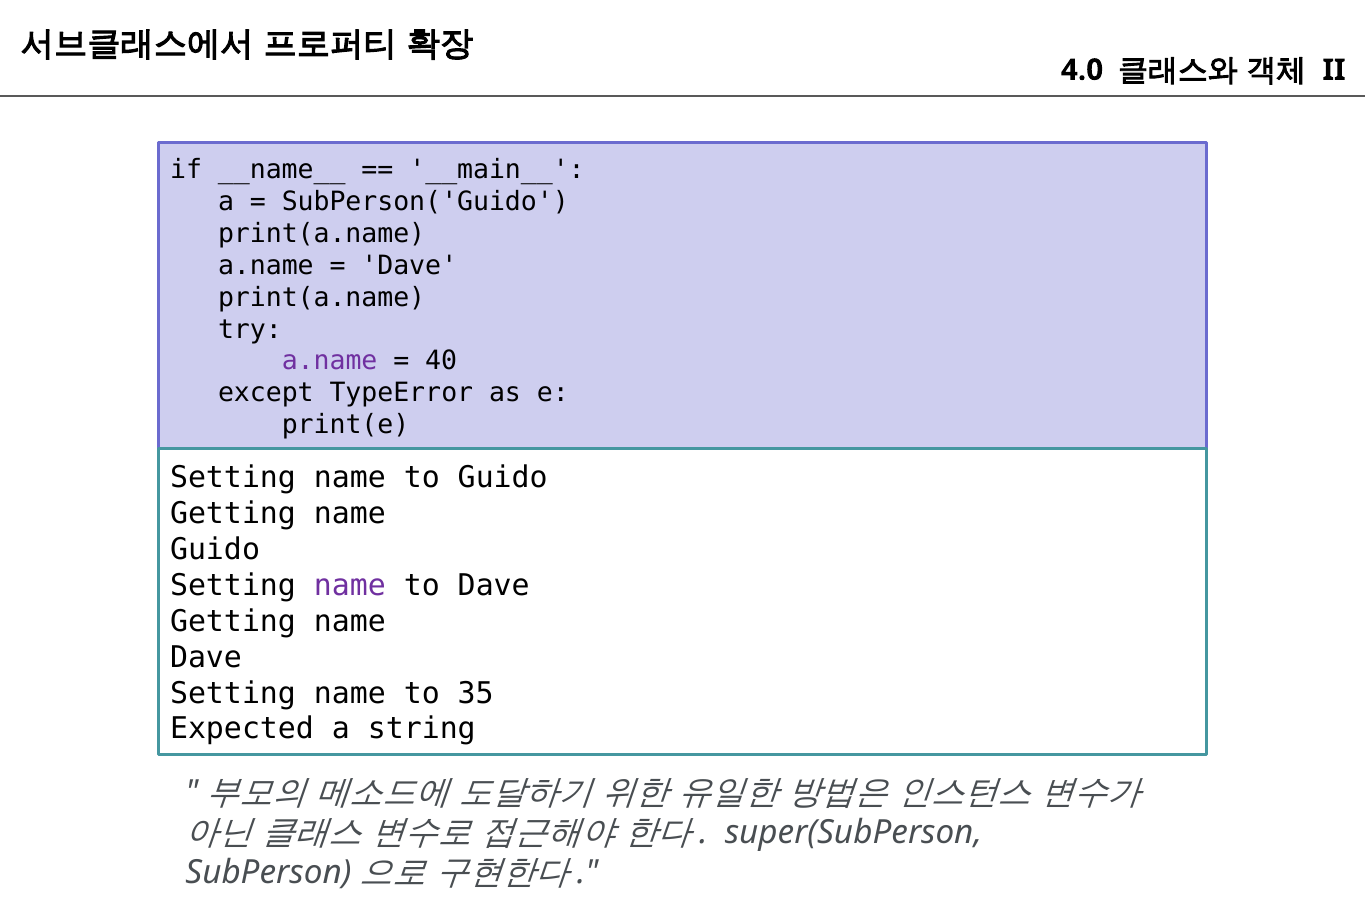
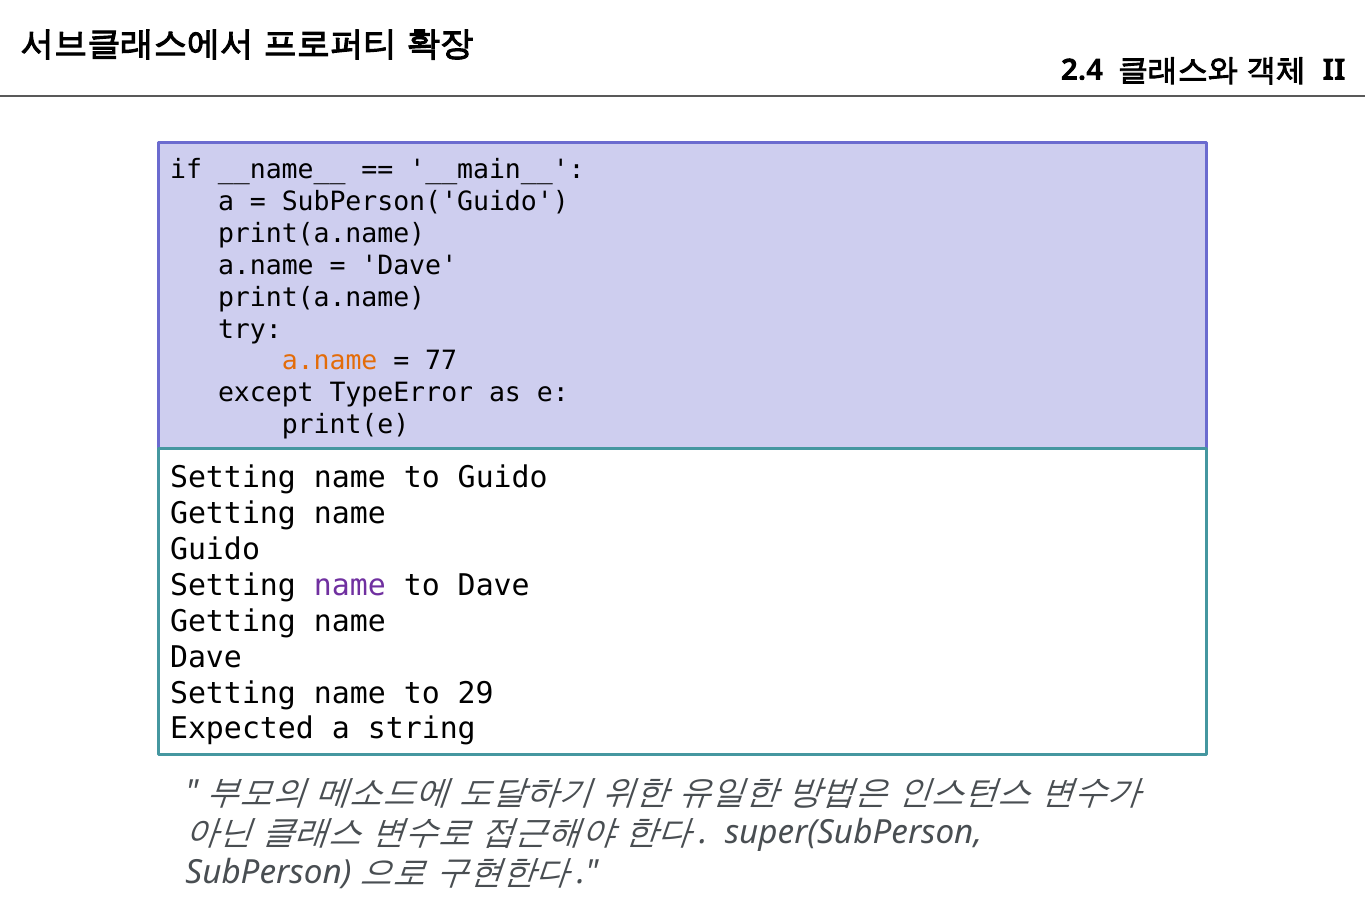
4.0: 4.0 -> 2.4 (1082, 70)
a.name colour: purple -> orange (330, 361)
40: 40 -> 77 (441, 361)
35: 35 -> 29 (476, 693)
